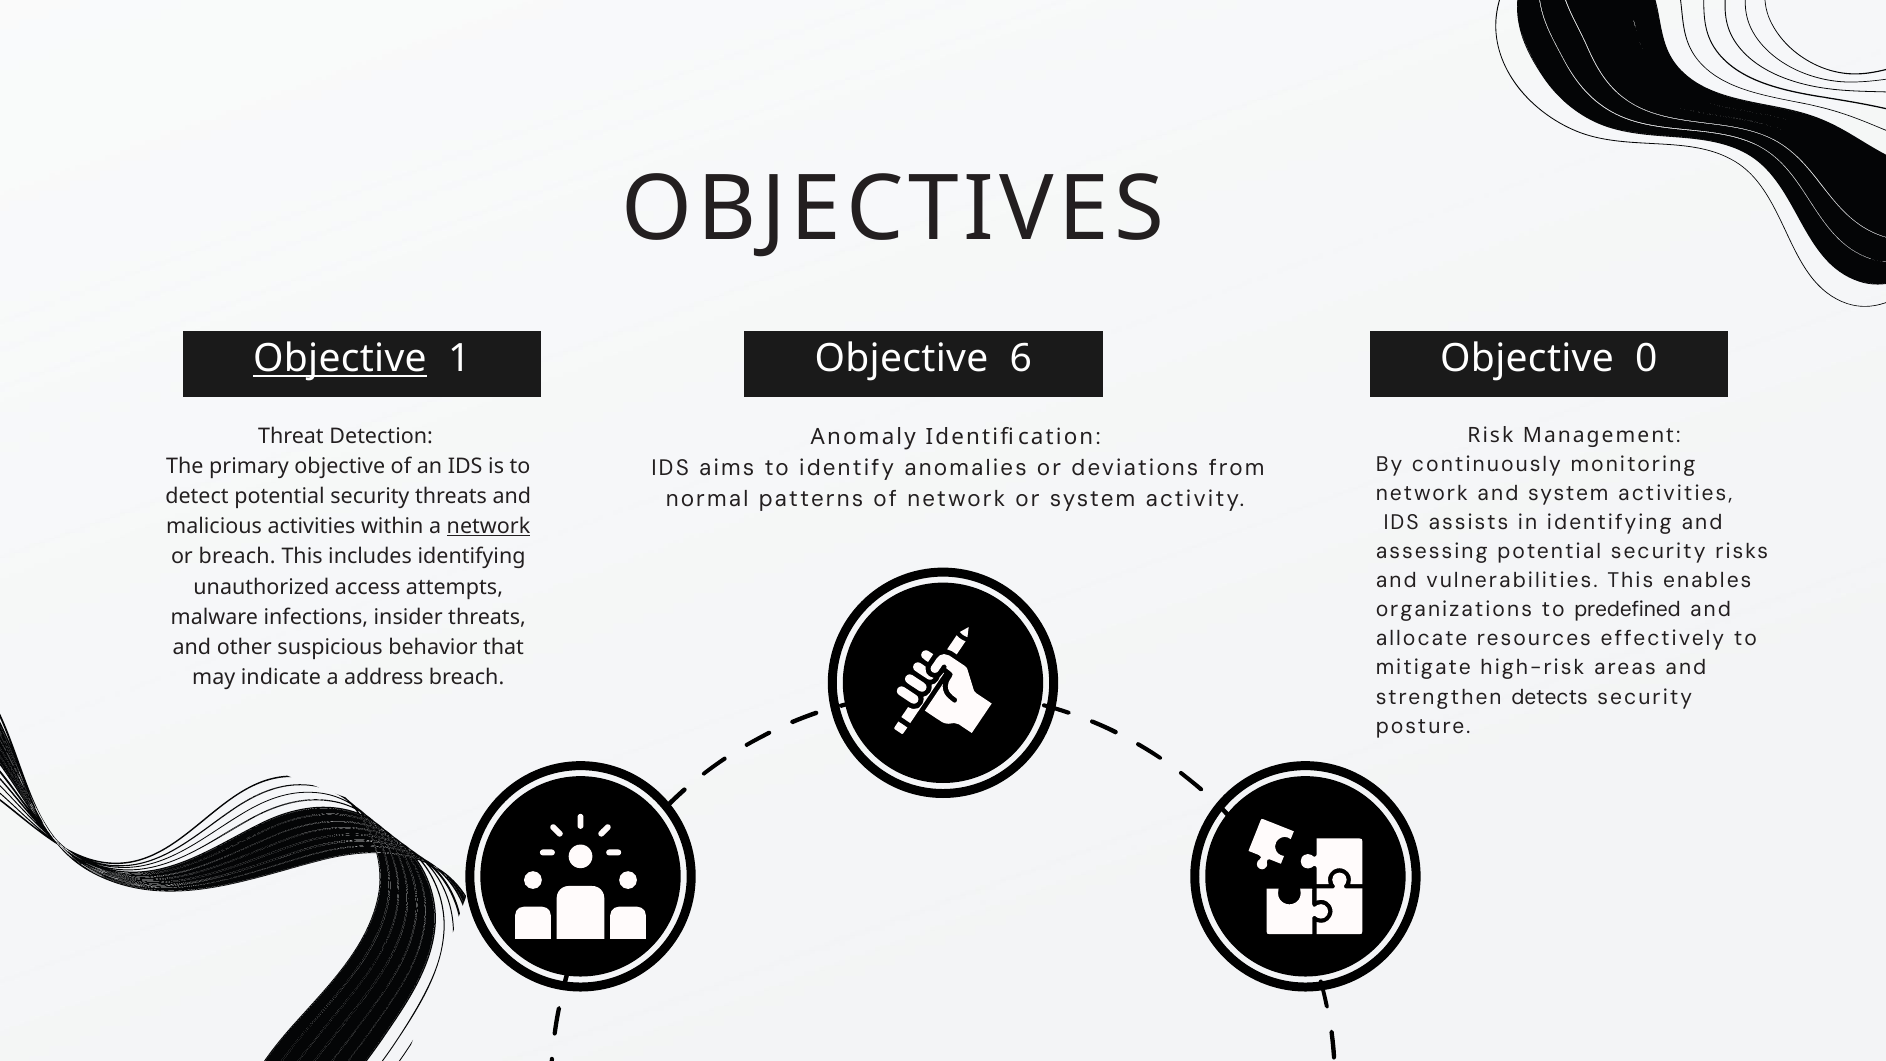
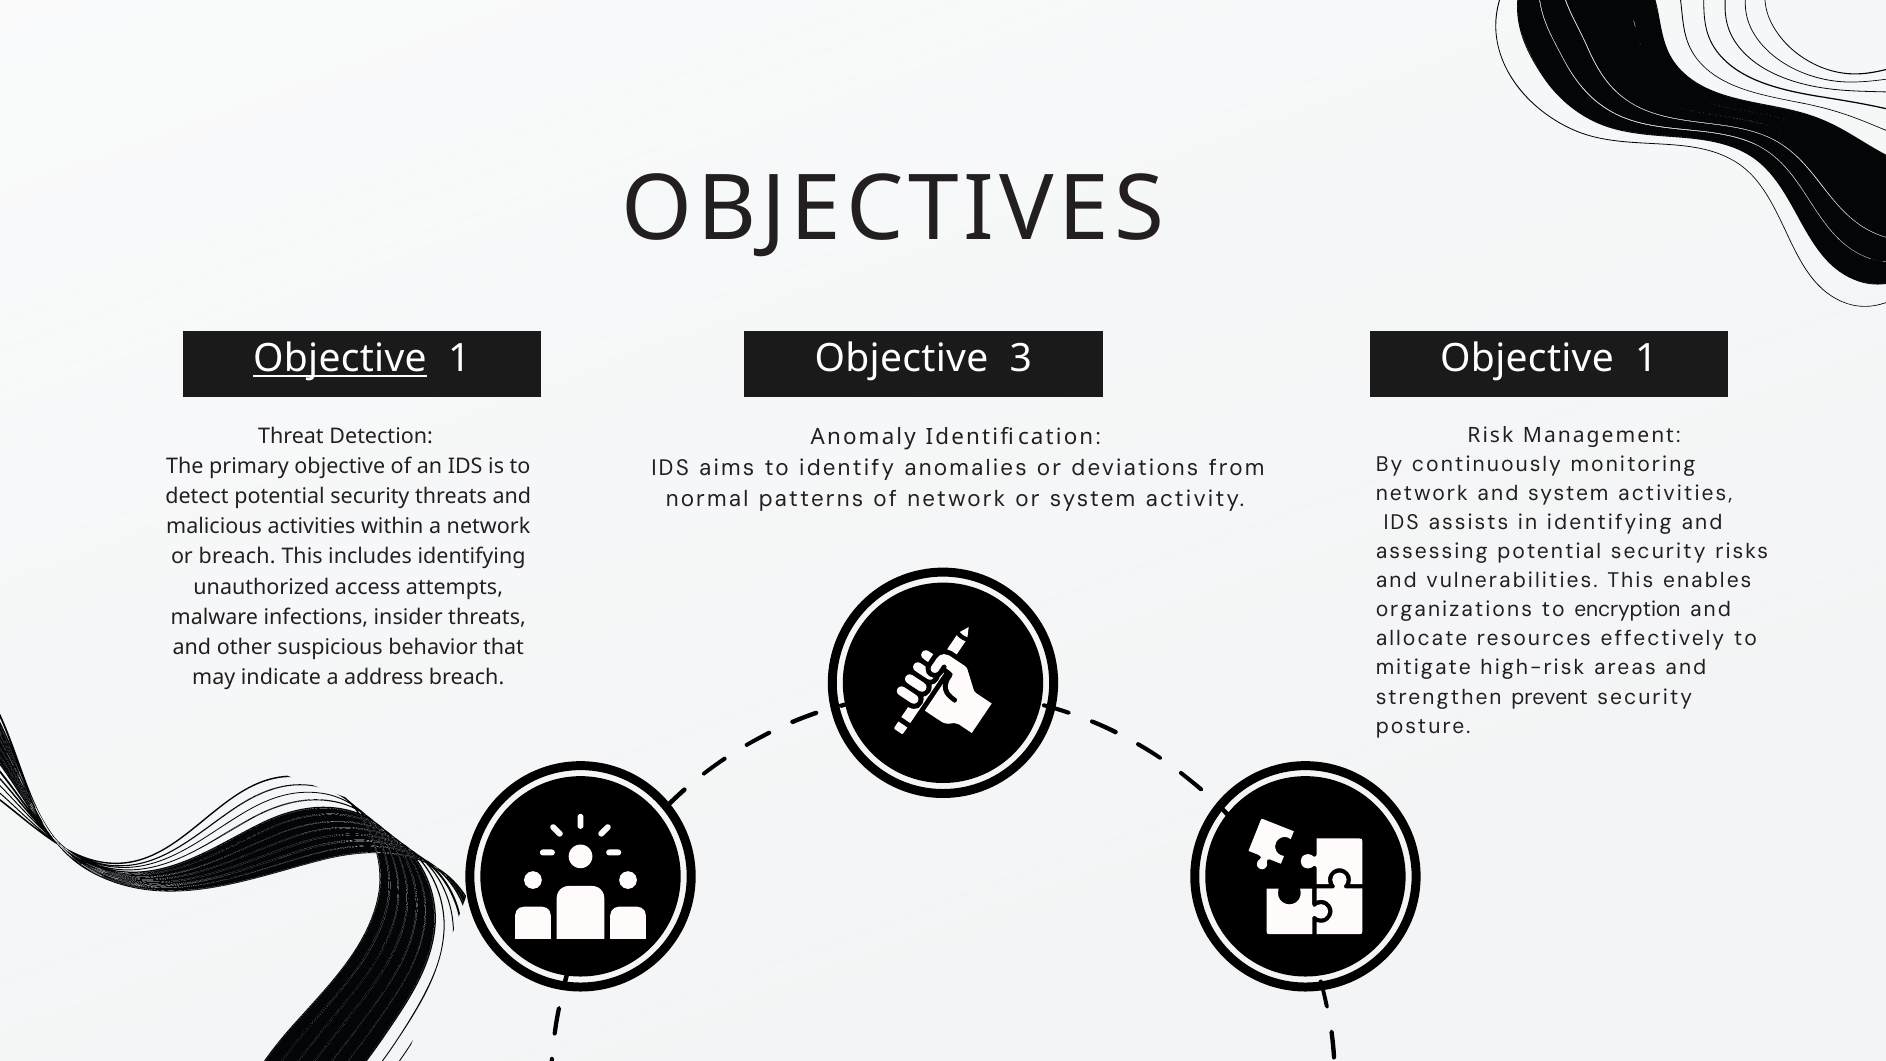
6: 6 -> 3 (1021, 359)
0: 0 -> 1 (1646, 359)
network underline: present -> none (489, 527)
predefined: predefined -> encryption (1627, 610)
detects: detects -> prevent (1550, 697)
